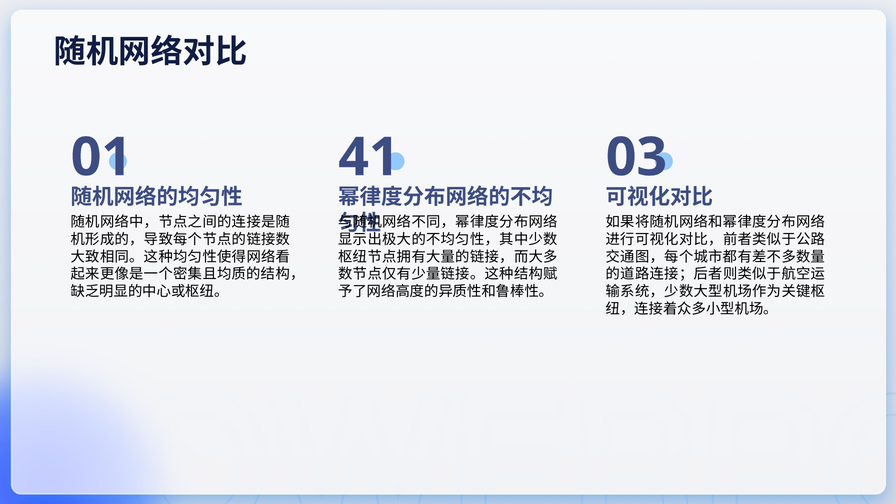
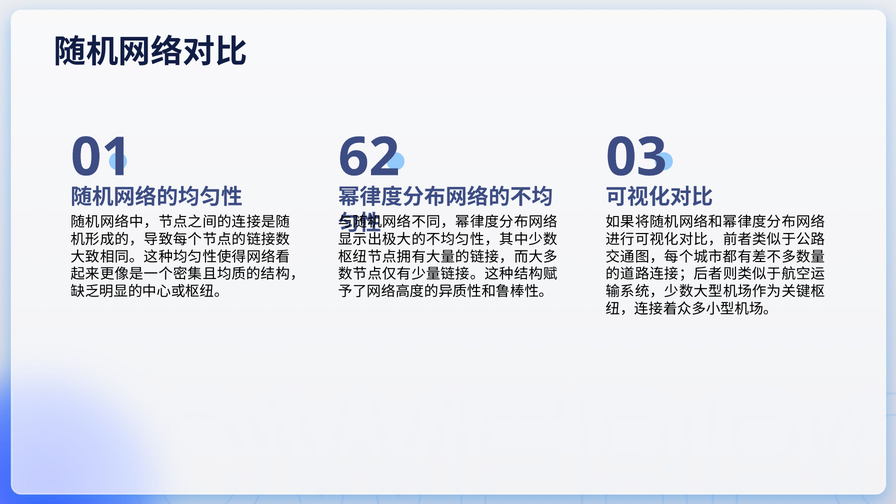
41: 41 -> 62 (369, 157)
